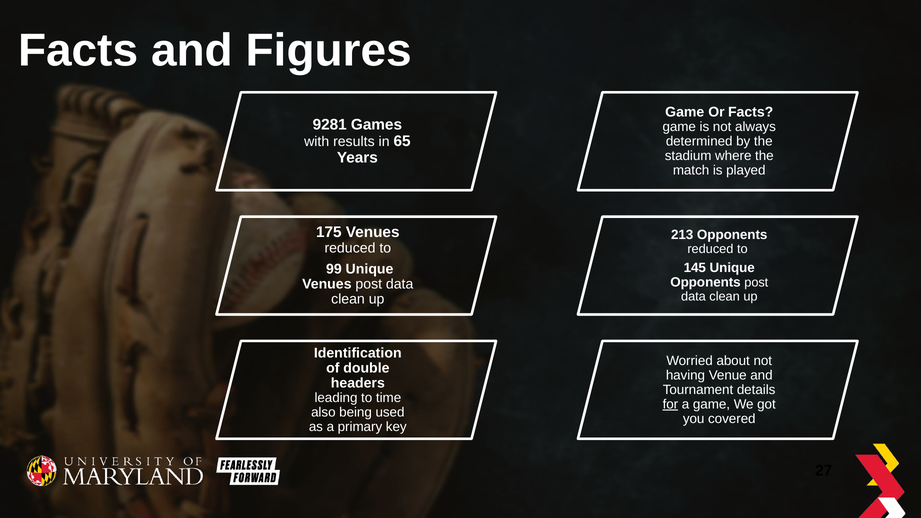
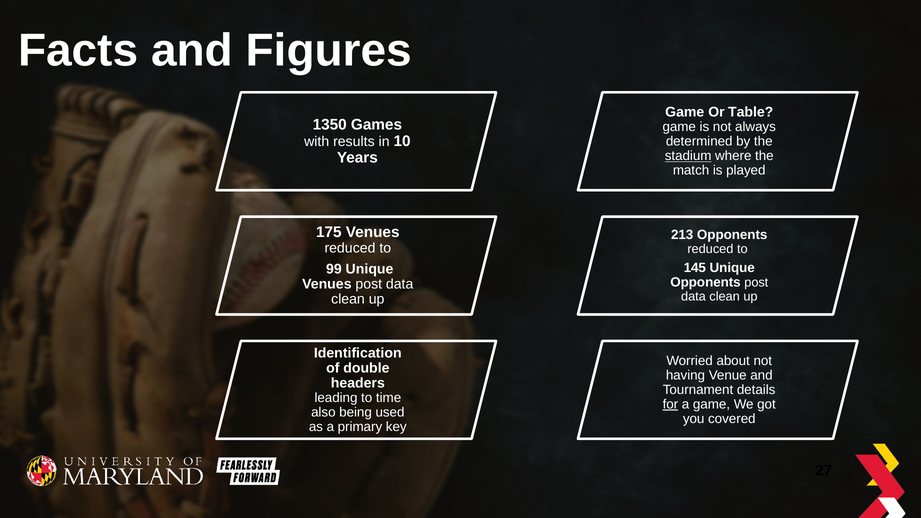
Or Facts: Facts -> Table (751, 112)
9281: 9281 -> 1350 (330, 125)
65: 65 -> 10 (402, 141)
stadium underline: none -> present (688, 156)
